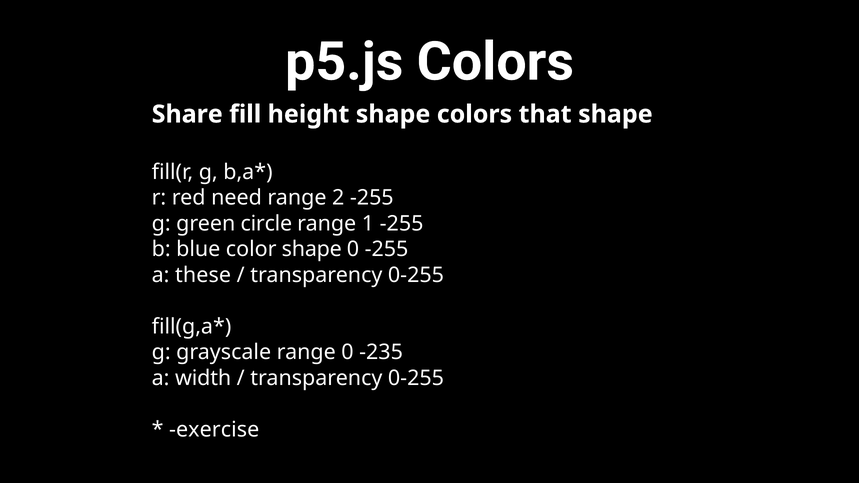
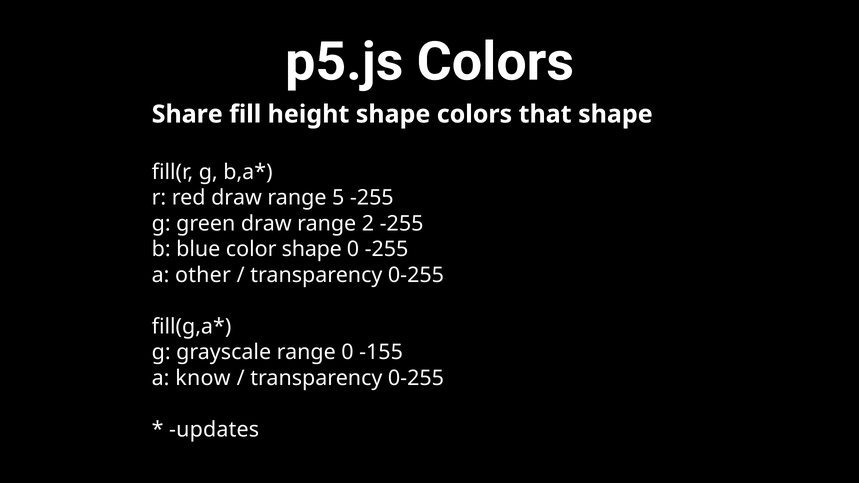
red need: need -> draw (237, 198)
2: 2 -> 5 (338, 198)
green circle: circle -> draw (266, 224)
1: 1 -> 2 (368, 224)
these: these -> other (203, 275)
-235: -235 -> -155 (381, 352)
width: width -> know (203, 378)
exercise: exercise -> updates (214, 430)
